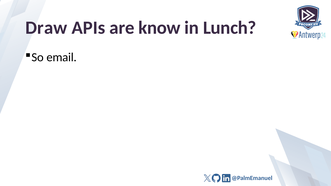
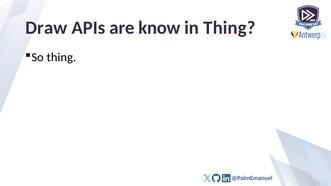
in Lunch: Lunch -> Thing (229, 28)
So email: email -> thing (61, 57)
